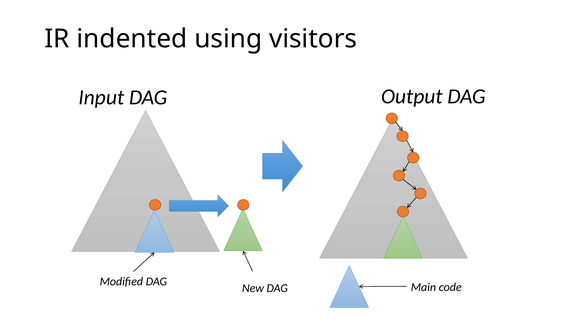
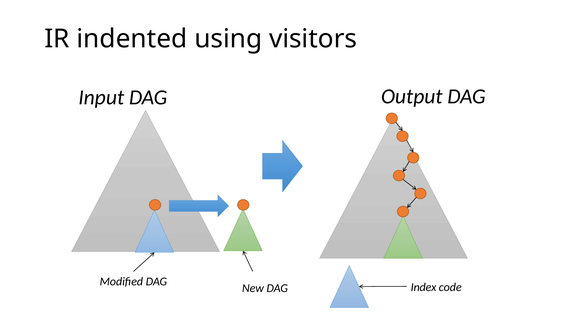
Main: Main -> Index (424, 287)
